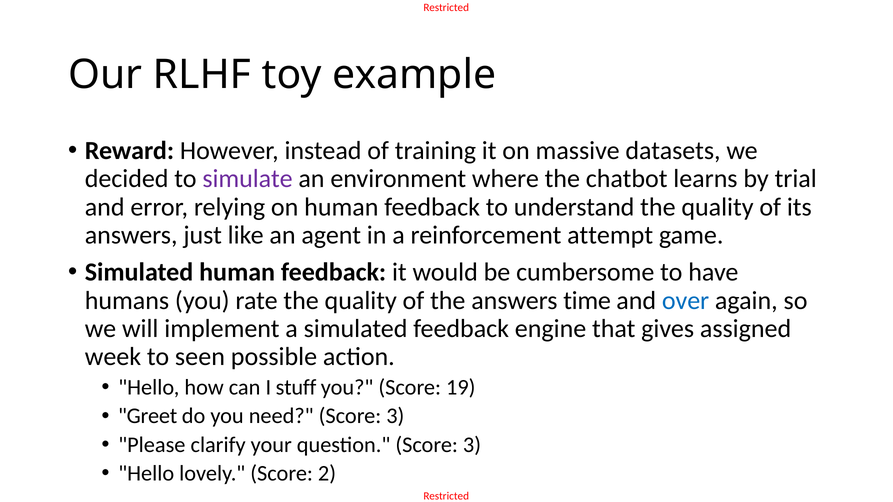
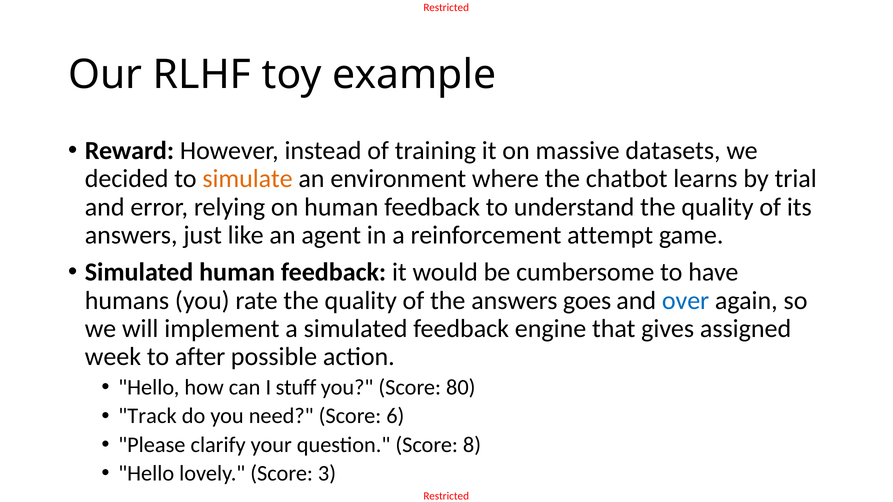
simulate colour: purple -> orange (248, 179)
time: time -> goes (587, 301)
seen: seen -> after (200, 357)
19: 19 -> 80 (461, 388)
Greet: Greet -> Track (147, 416)
need Score 3: 3 -> 6 (395, 416)
question Score 3: 3 -> 8 (472, 445)
2: 2 -> 3 (327, 474)
